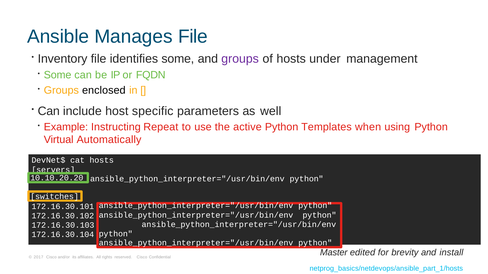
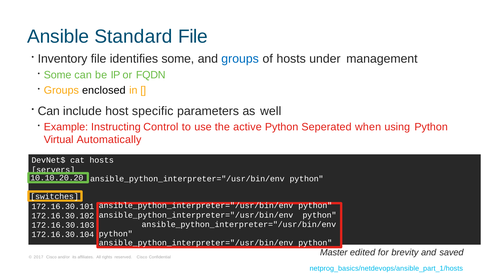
Manages: Manages -> Standard (133, 37)
groups colour: purple -> blue (240, 59)
Repeat: Repeat -> Control (161, 127)
Templates: Templates -> Seperated (326, 127)
install: install -> saved (452, 253)
